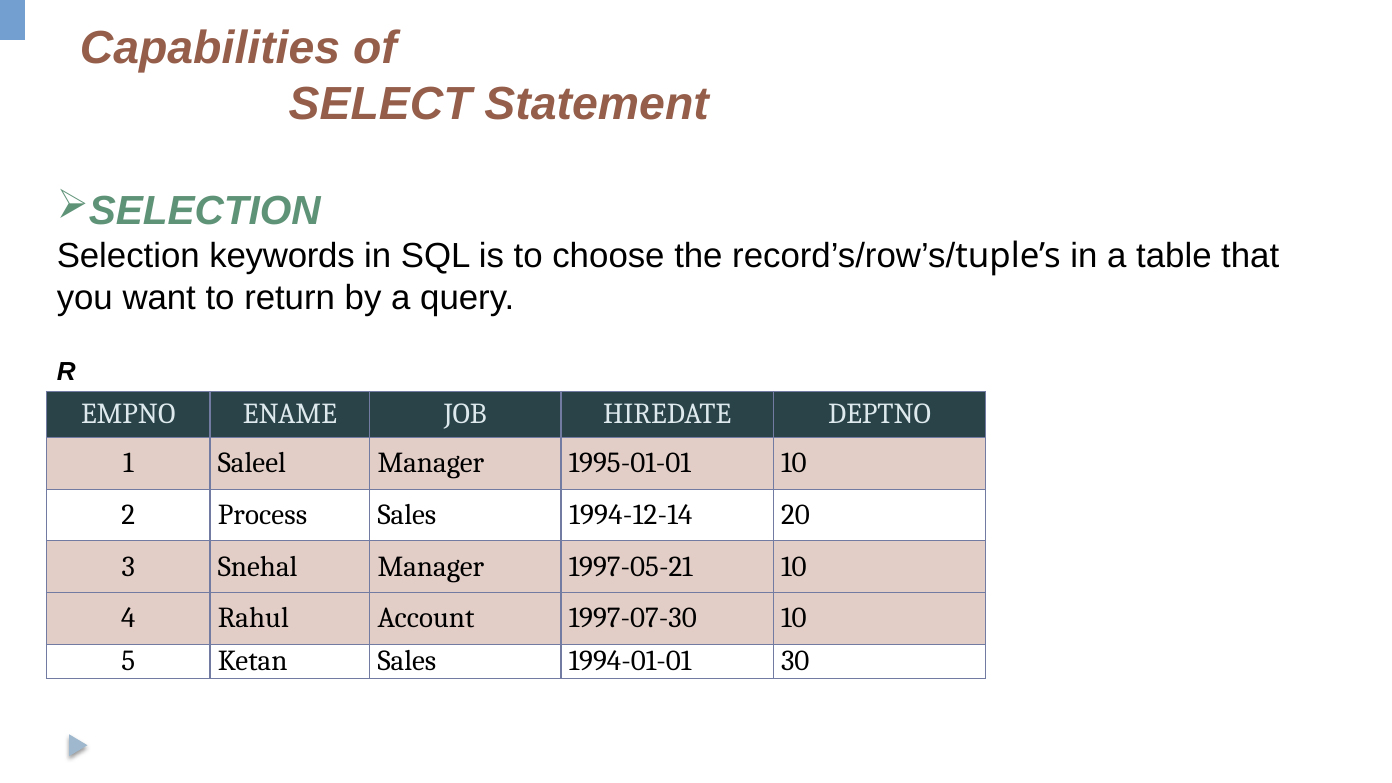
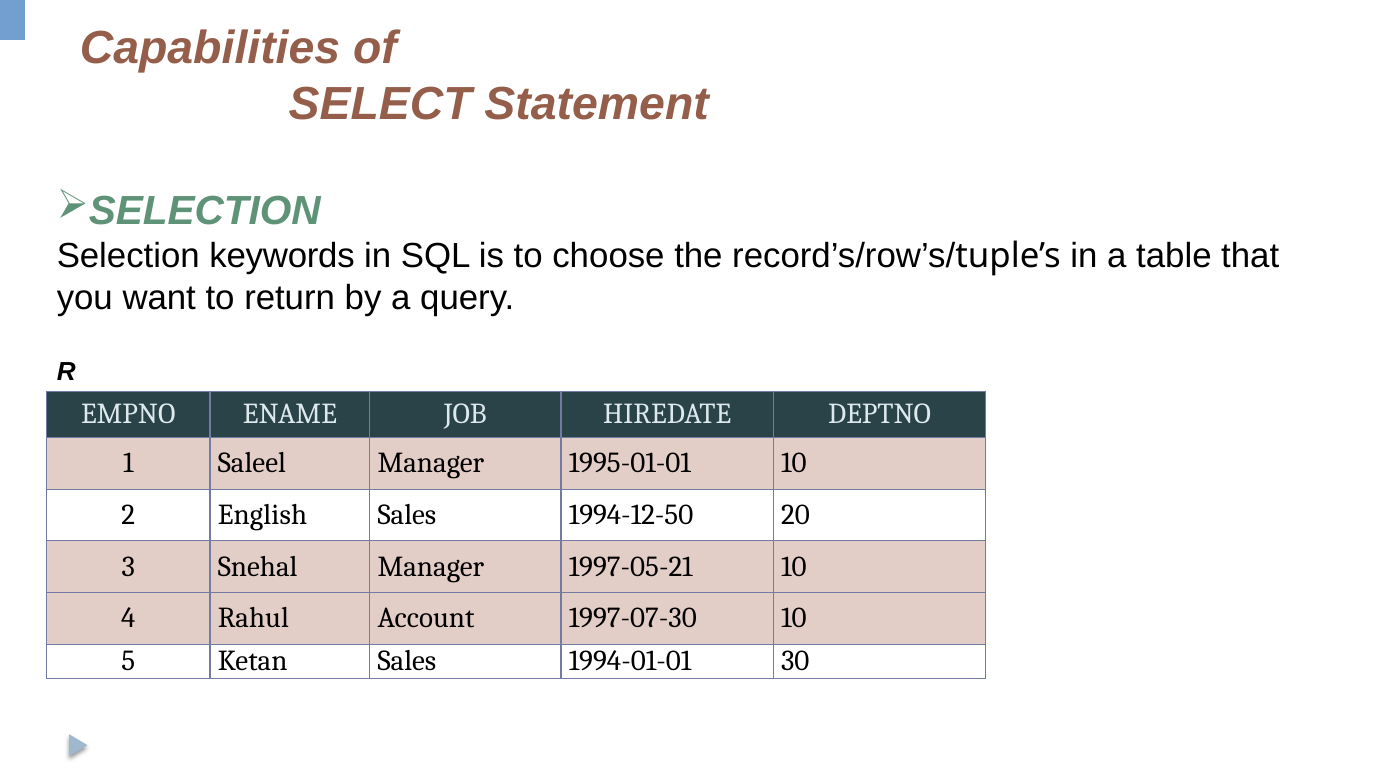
Process: Process -> English (262, 515)
1994-12-14: 1994-12-14 -> 1994-12-50 (631, 515)
